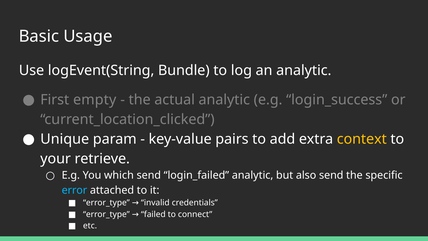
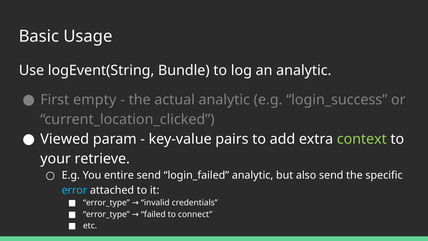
Unique: Unique -> Viewed (65, 139)
context colour: yellow -> light green (362, 139)
which: which -> entire (119, 175)
